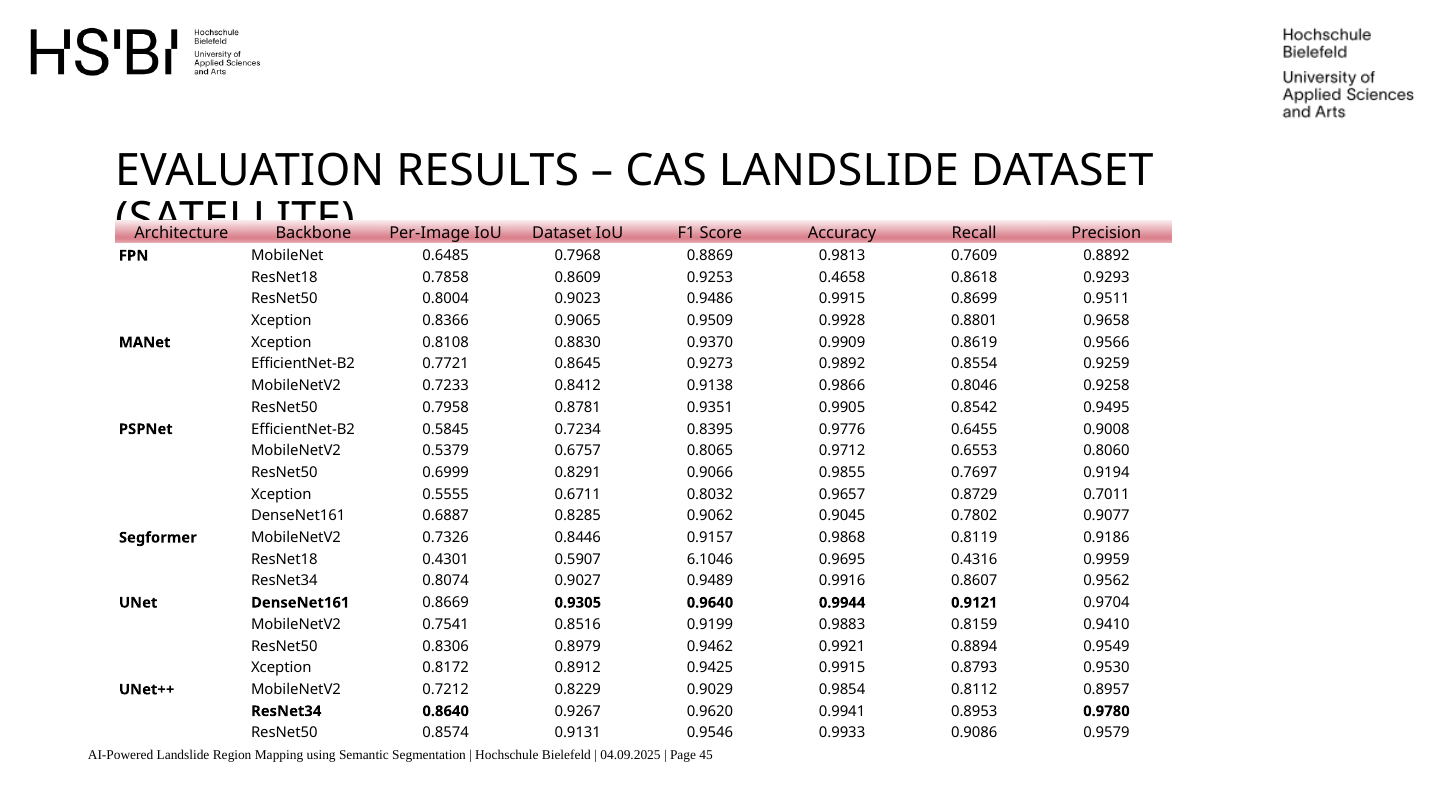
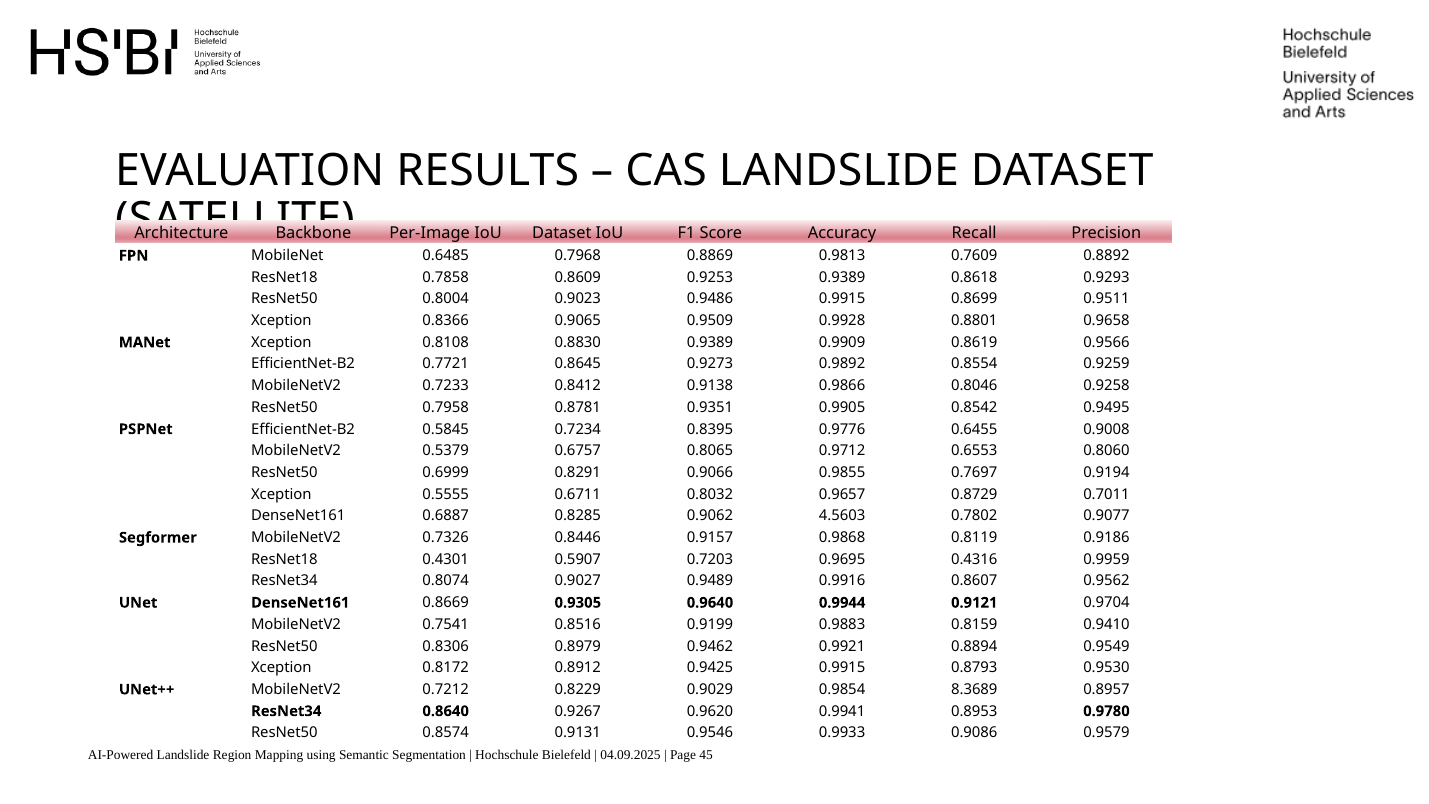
0.9253 0.4658: 0.4658 -> 0.9389 (842, 277)
0.8830 0.9370: 0.9370 -> 0.9389 (710, 342)
0.9045: 0.9045 -> 4.5603 (842, 516)
6.1046: 6.1046 -> 0.7203 (710, 559)
0.8112: 0.8112 -> 8.3689 (974, 689)
